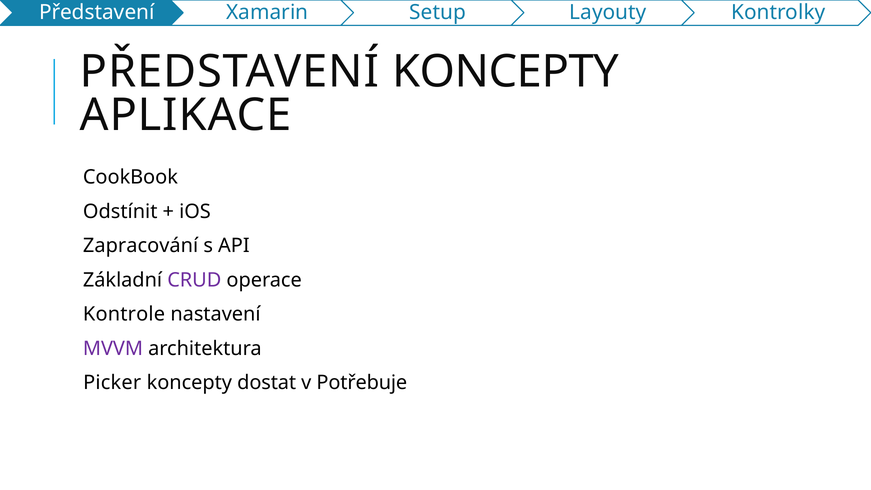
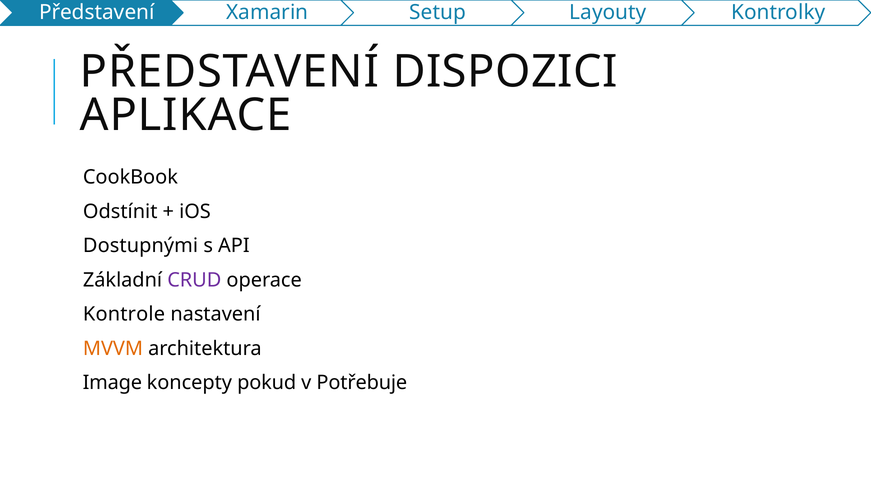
PŘEDSTAVENÍ KONCEPTY: KONCEPTY -> DISPOZICI (505, 72)
Zapracování: Zapracování -> Dostupnými (141, 246)
MVVM colour: purple -> orange (113, 349)
Picker: Picker -> Image (112, 383)
dostat: dostat -> pokud (267, 383)
